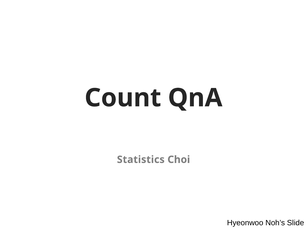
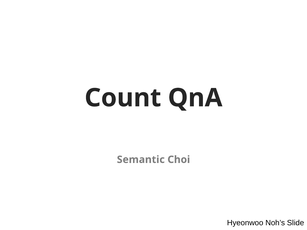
Statistics: Statistics -> Semantic (141, 160)
